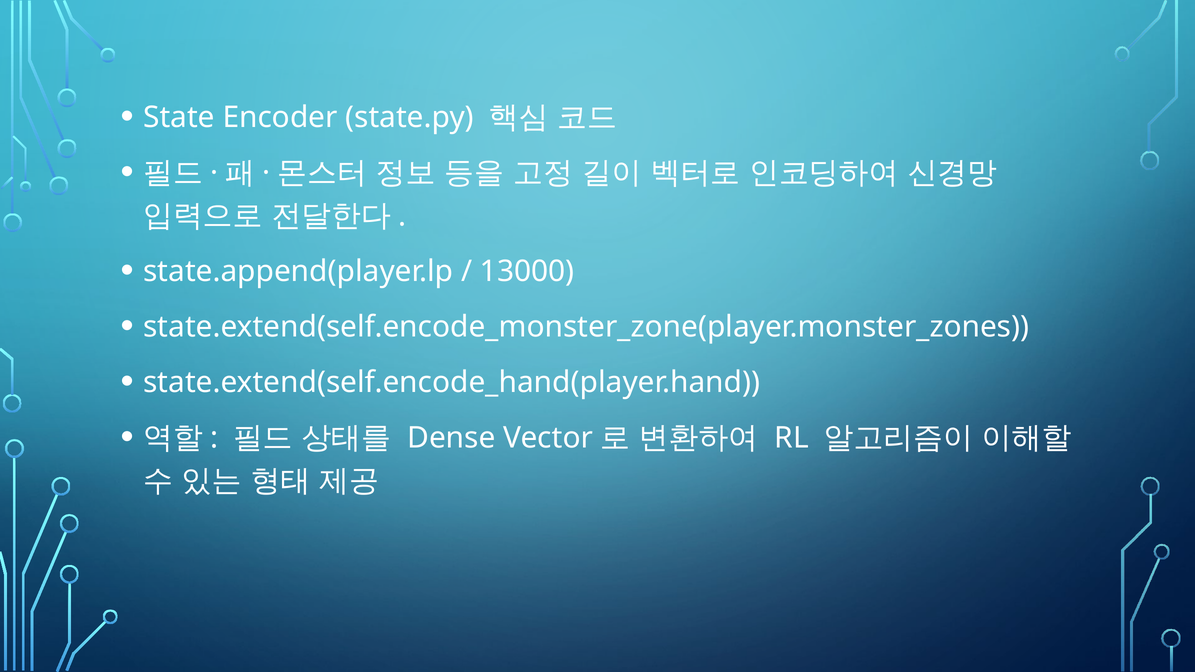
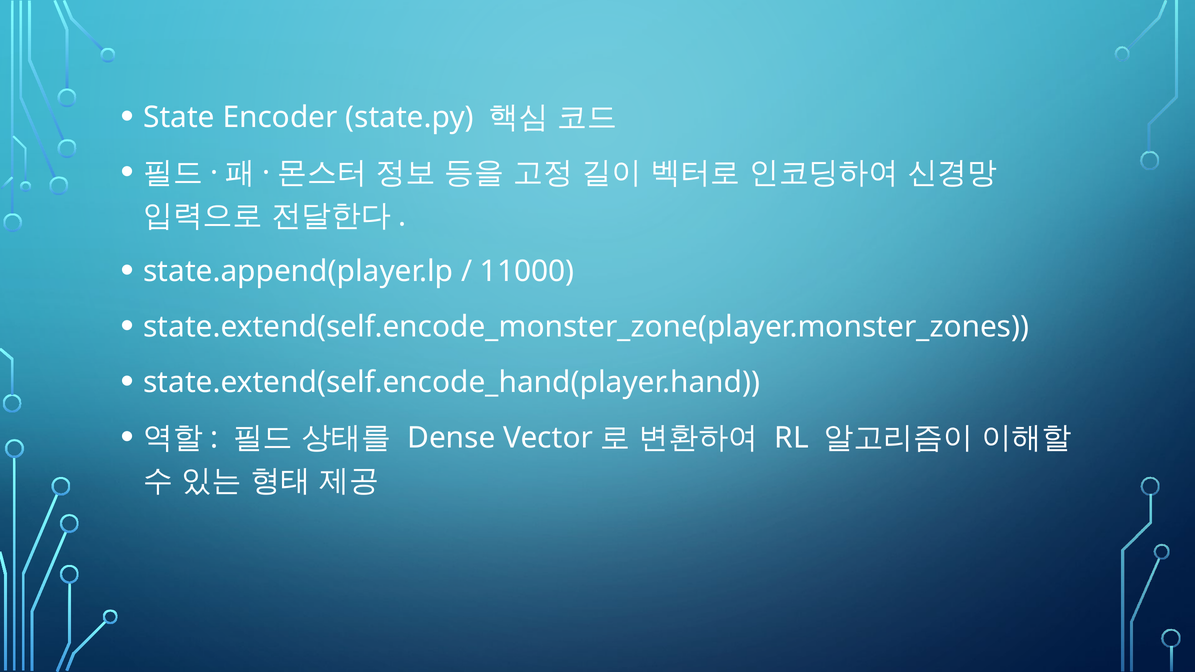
13000: 13000 -> 11000 (527, 271)
